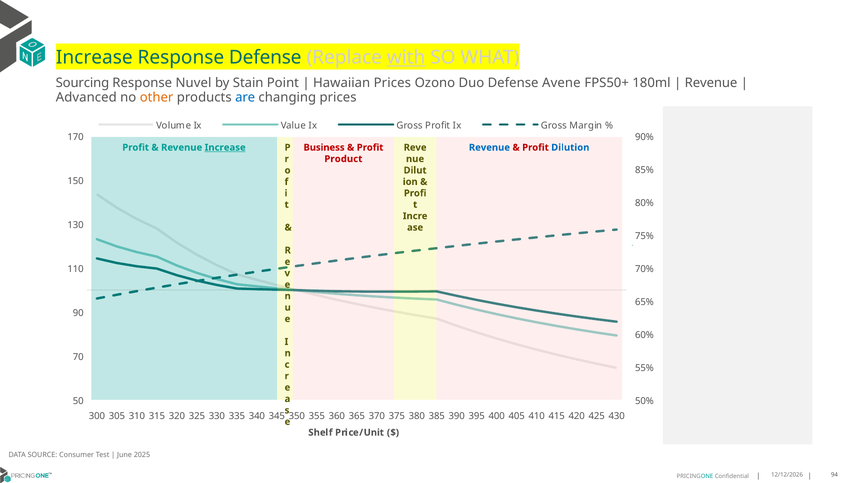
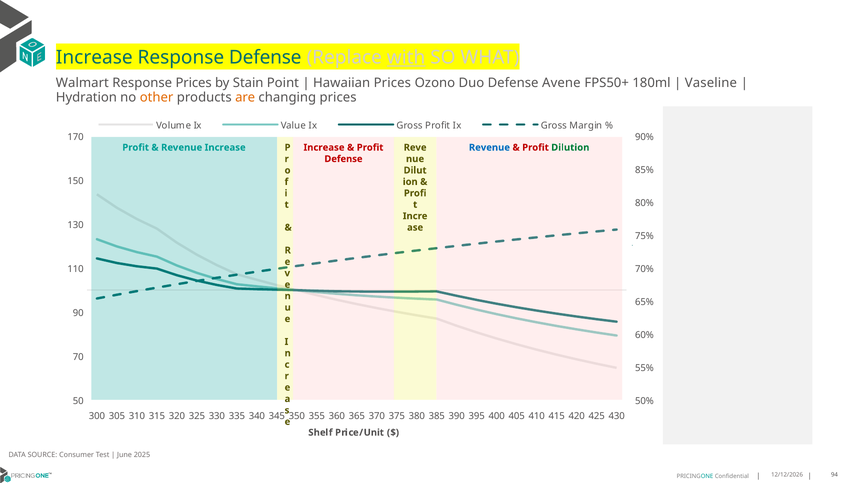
Sourcing: Sourcing -> Walmart (82, 83)
Response Nuvel: Nuvel -> Prices (194, 83)
Revenue: Revenue -> Vaseline (711, 83)
Advanced: Advanced -> Hydration (86, 97)
are colour: blue -> orange (245, 97)
Increase underline: present -> none (225, 148)
Business: Business -> Increase (324, 148)
Dilution colour: blue -> green (570, 148)
Product: Product -> Defense (343, 159)
